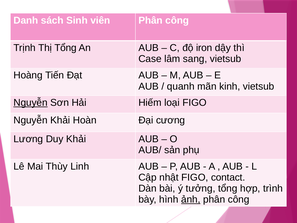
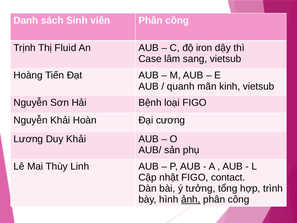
Thị Tổng: Tổng -> Fluid (65, 48)
Nguyễn underline: present -> none (31, 103)
Hiếm: Hiếm -> Bệnh (150, 103)
